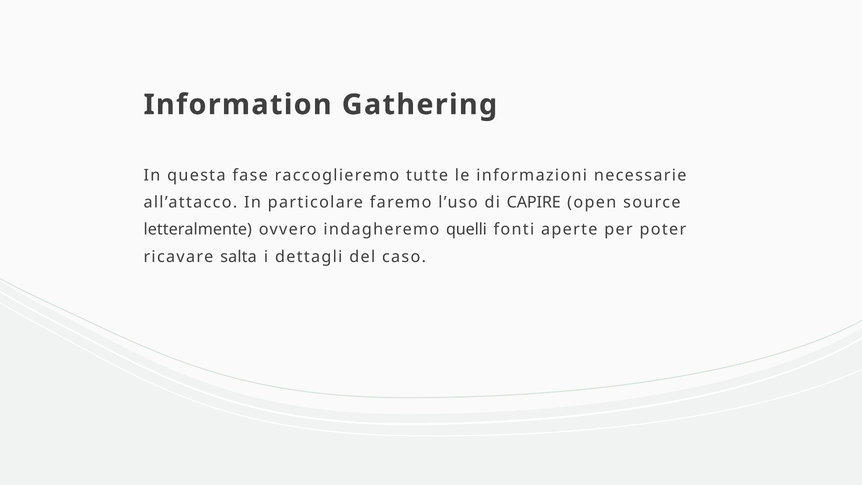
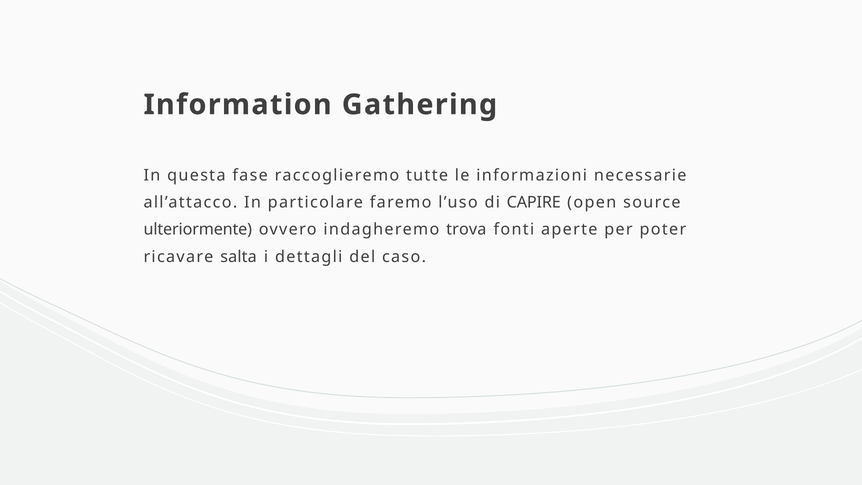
letteralmente: letteralmente -> ulteriormente (198, 230)
quelli: quelli -> trova (466, 230)
